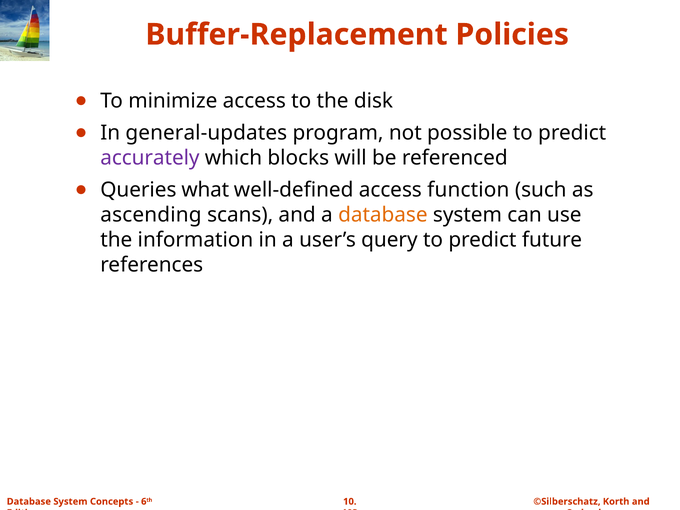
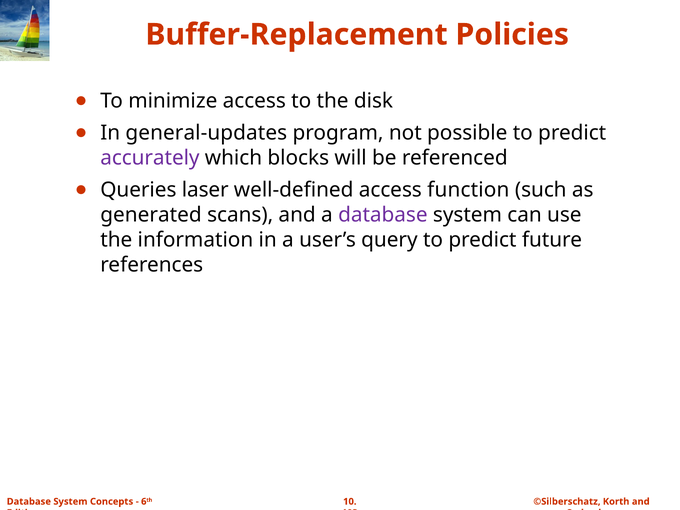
what: what -> laser (205, 190)
ascending: ascending -> generated (151, 215)
database colour: orange -> purple (383, 215)
